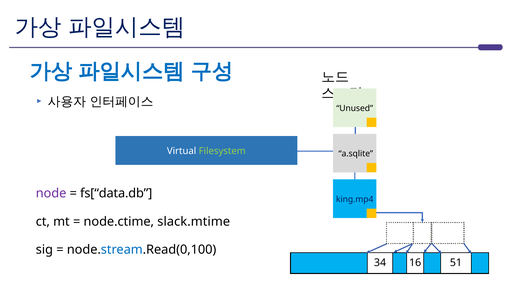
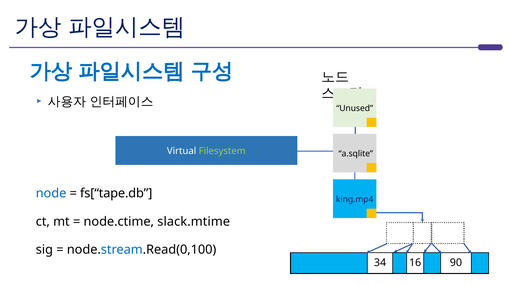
node colour: purple -> blue (51, 194)
fs[“data.db: fs[“data.db -> fs[“tape.db (116, 194)
51: 51 -> 90 (456, 263)
